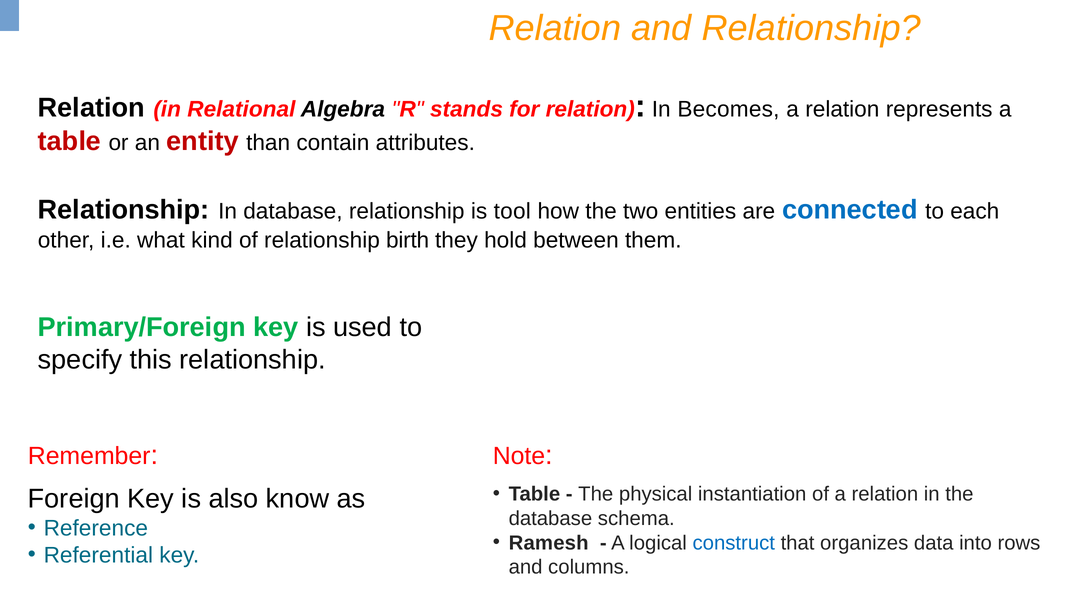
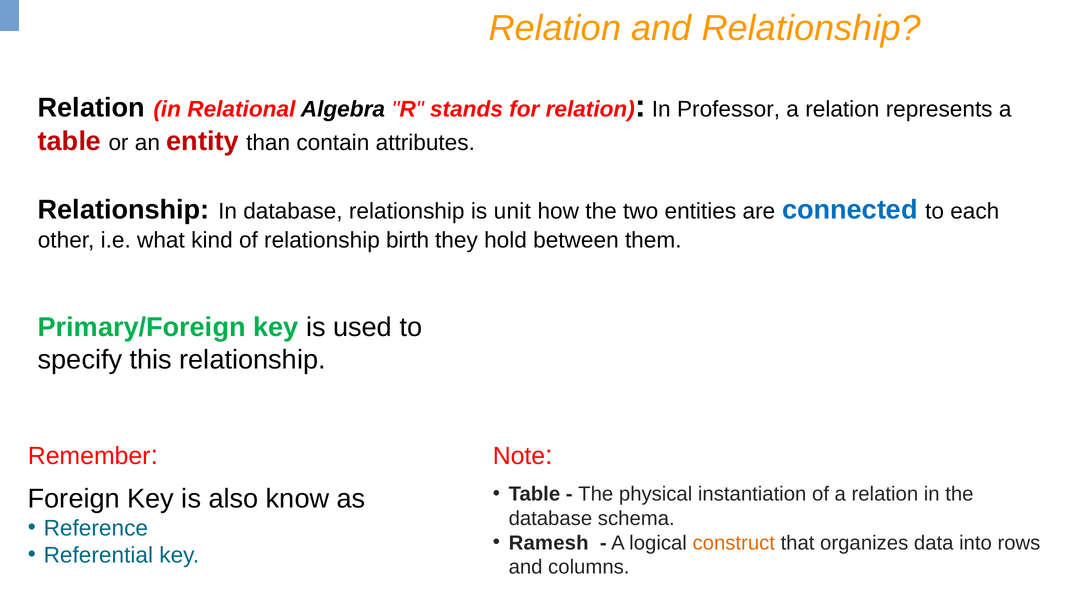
Becomes: Becomes -> Professor (729, 110)
tool: tool -> unit (512, 212)
construct colour: blue -> orange (734, 543)
